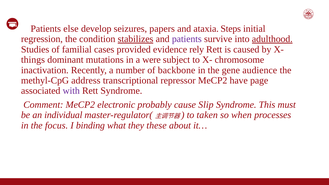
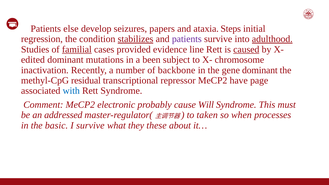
familial underline: none -> present (77, 49)
rely: rely -> line (197, 49)
caused underline: none -> present (246, 49)
things: things -> edited (33, 60)
were: were -> been (151, 60)
gene audience: audience -> dominant (260, 70)
address: address -> residual (86, 80)
with colour: purple -> blue (71, 91)
Slip: Slip -> Will (206, 105)
individual: individual -> addressed (63, 115)
focus: focus -> basic (56, 125)
I binding: binding -> survive (90, 125)
